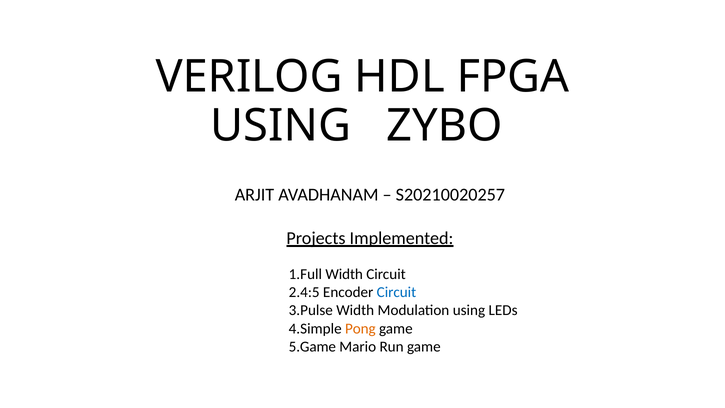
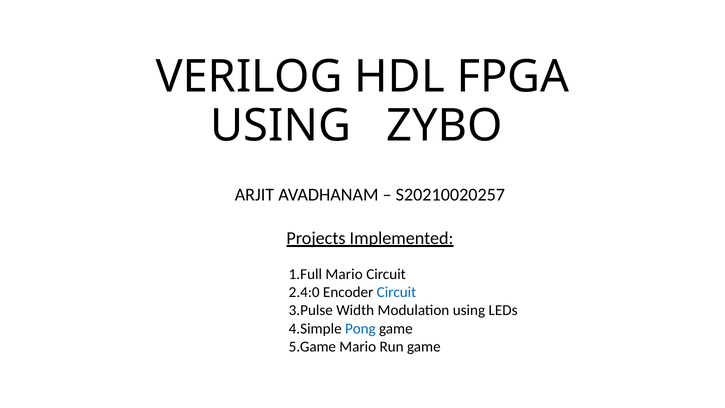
1.Full Width: Width -> Mario (344, 274)
2.4:5: 2.4:5 -> 2.4:0 (304, 292)
Pong colour: orange -> blue (360, 328)
